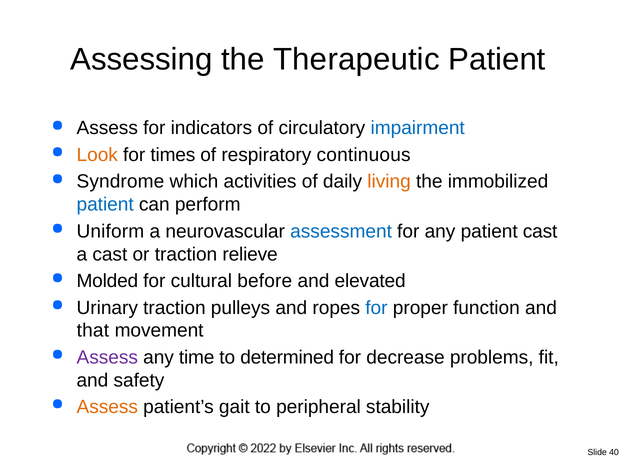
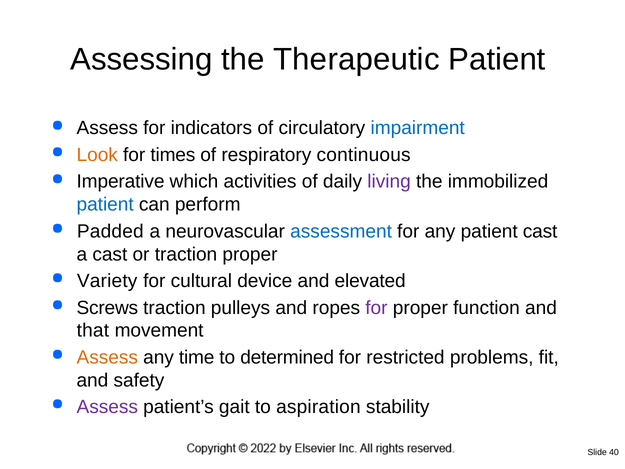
Syndrome: Syndrome -> Imperative (121, 182)
living colour: orange -> purple (389, 182)
Uniform: Uniform -> Padded (110, 231)
traction relieve: relieve -> proper (250, 254)
Molded: Molded -> Variety (107, 281)
before: before -> device (265, 281)
Urinary: Urinary -> Screws (107, 308)
for colour: blue -> purple (376, 308)
Assess colour: purple -> orange (107, 357)
decrease: decrease -> restricted (405, 357)
Assess colour: orange -> purple (107, 407)
peripheral: peripheral -> aspiration (318, 407)
